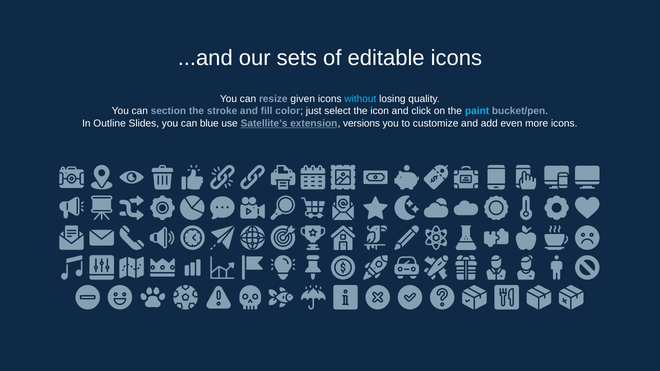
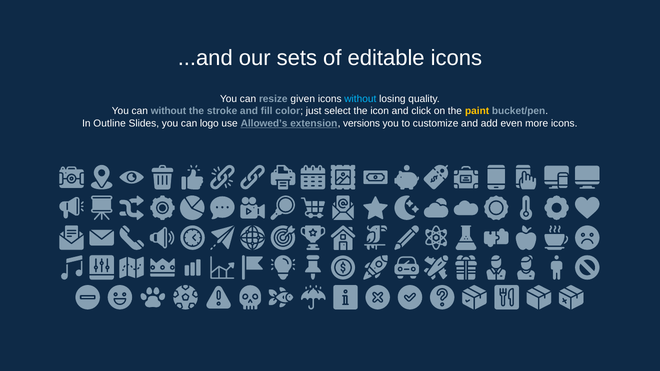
can section: section -> without (168, 111)
paint colour: light blue -> yellow (477, 111)
blue: blue -> logo (209, 123)
Satellite’s: Satellite’s -> Allowed’s (264, 123)
